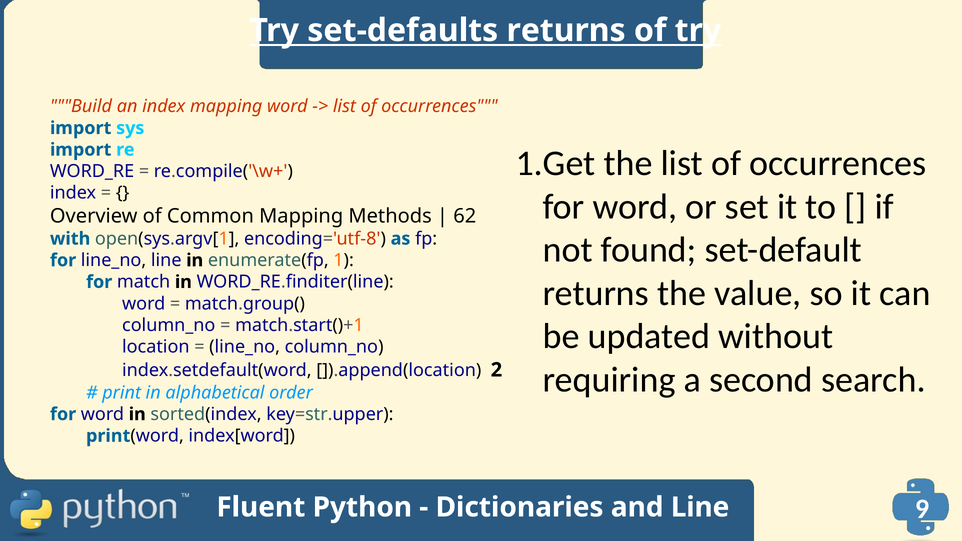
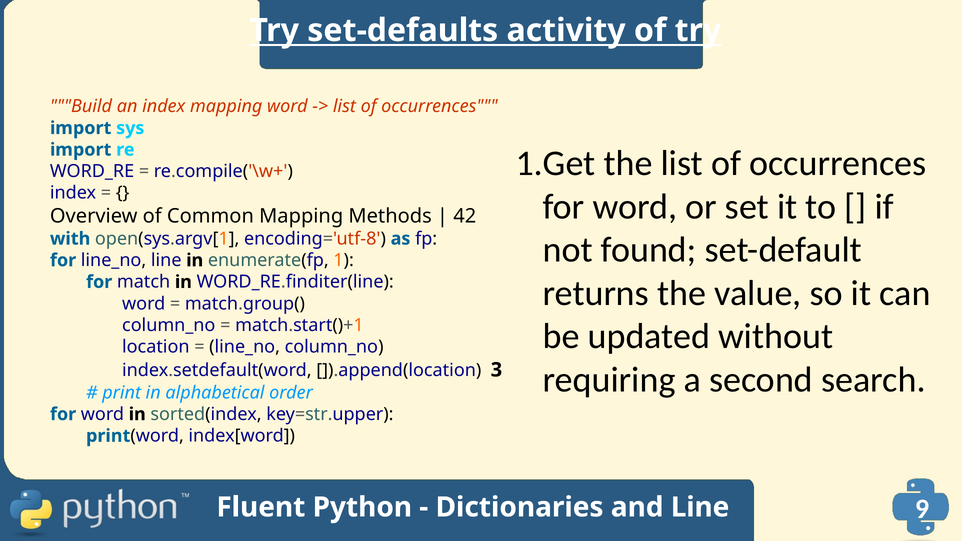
set-defaults returns: returns -> activity (566, 30)
62: 62 -> 42 (465, 216)
2: 2 -> 3 (496, 370)
